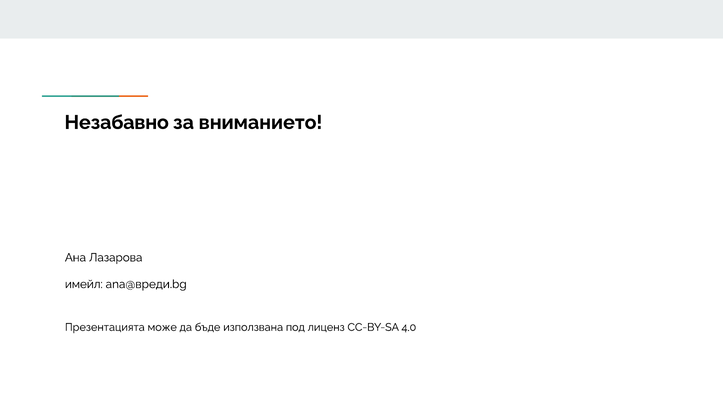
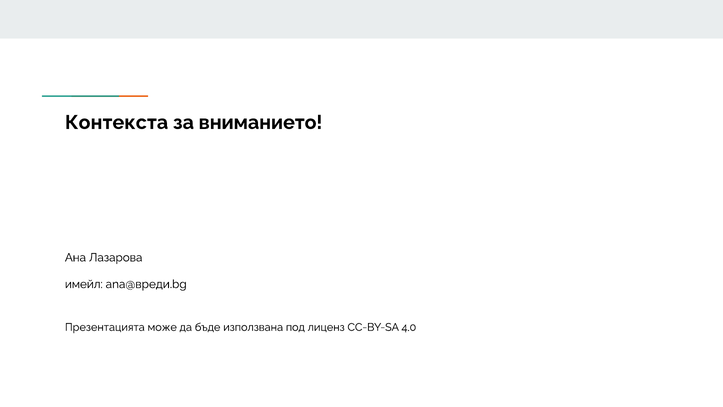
Незабавно: Незабавно -> Контекста (117, 122)
